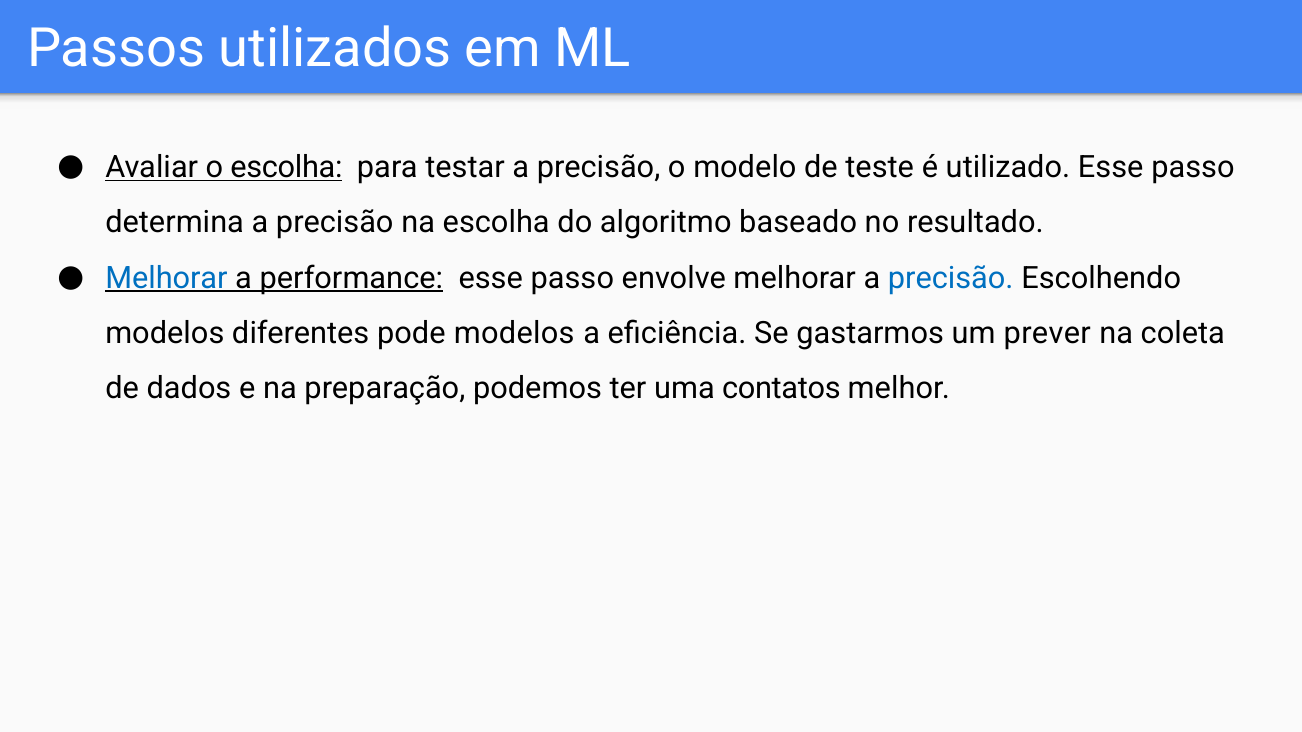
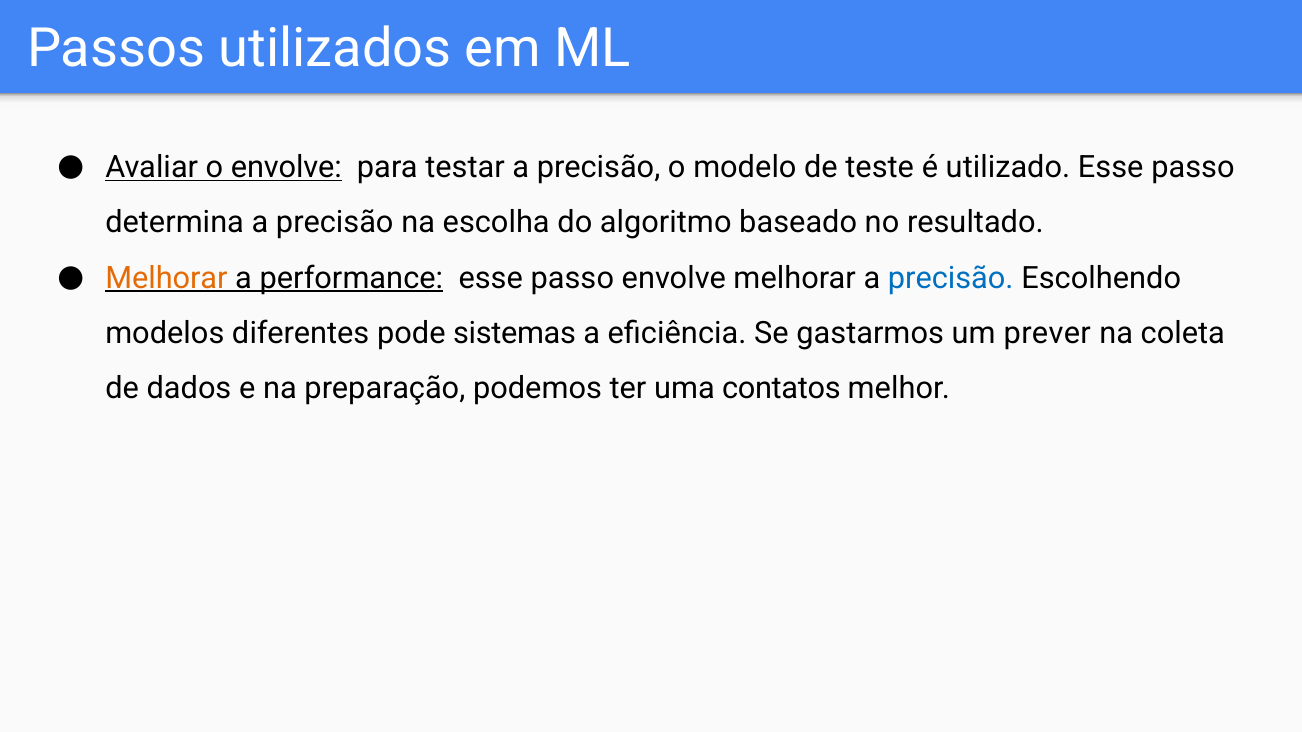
o escolha: escolha -> envolve (286, 167)
Melhorar colour: blue -> orange (166, 278)
pode modelos: modelos -> sistemas (515, 333)
